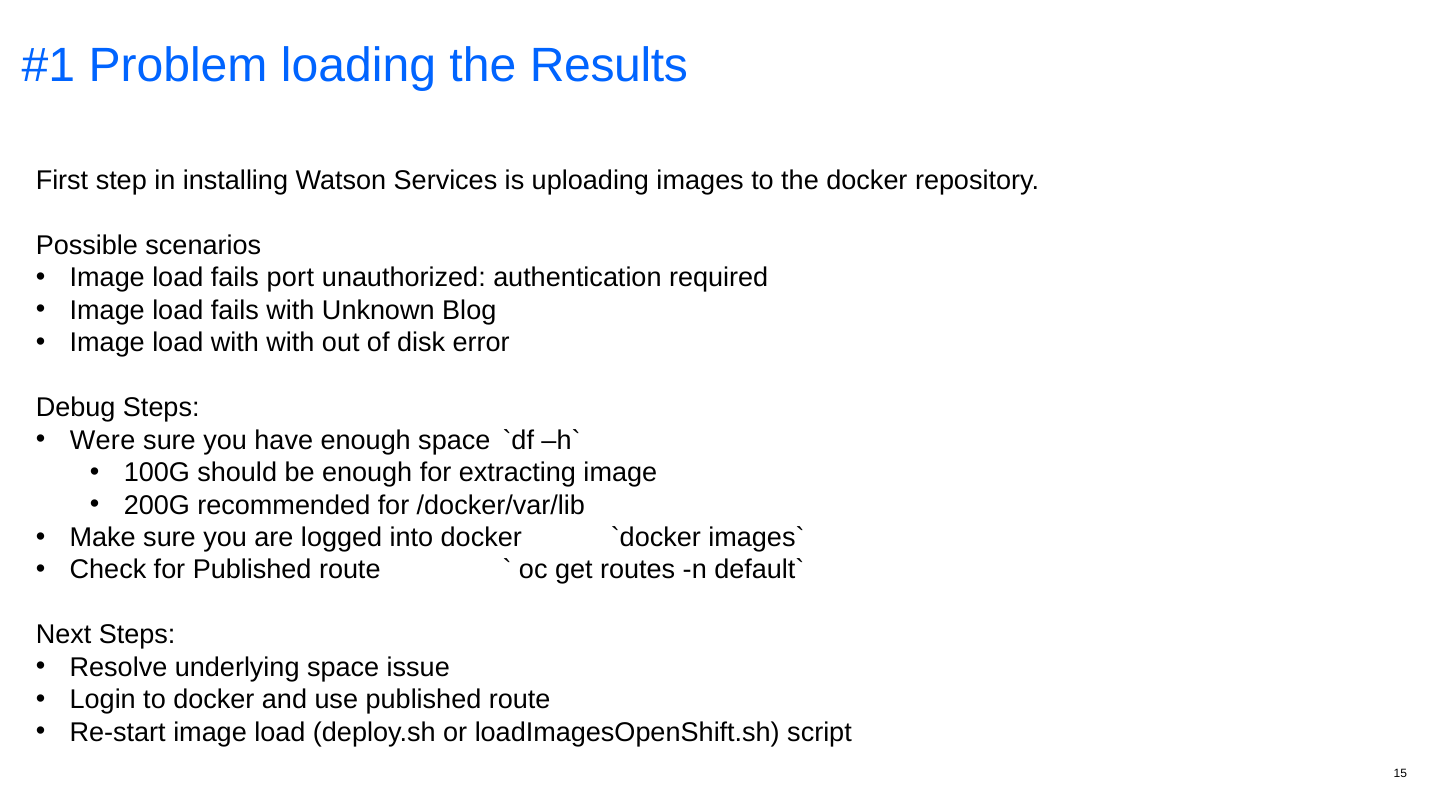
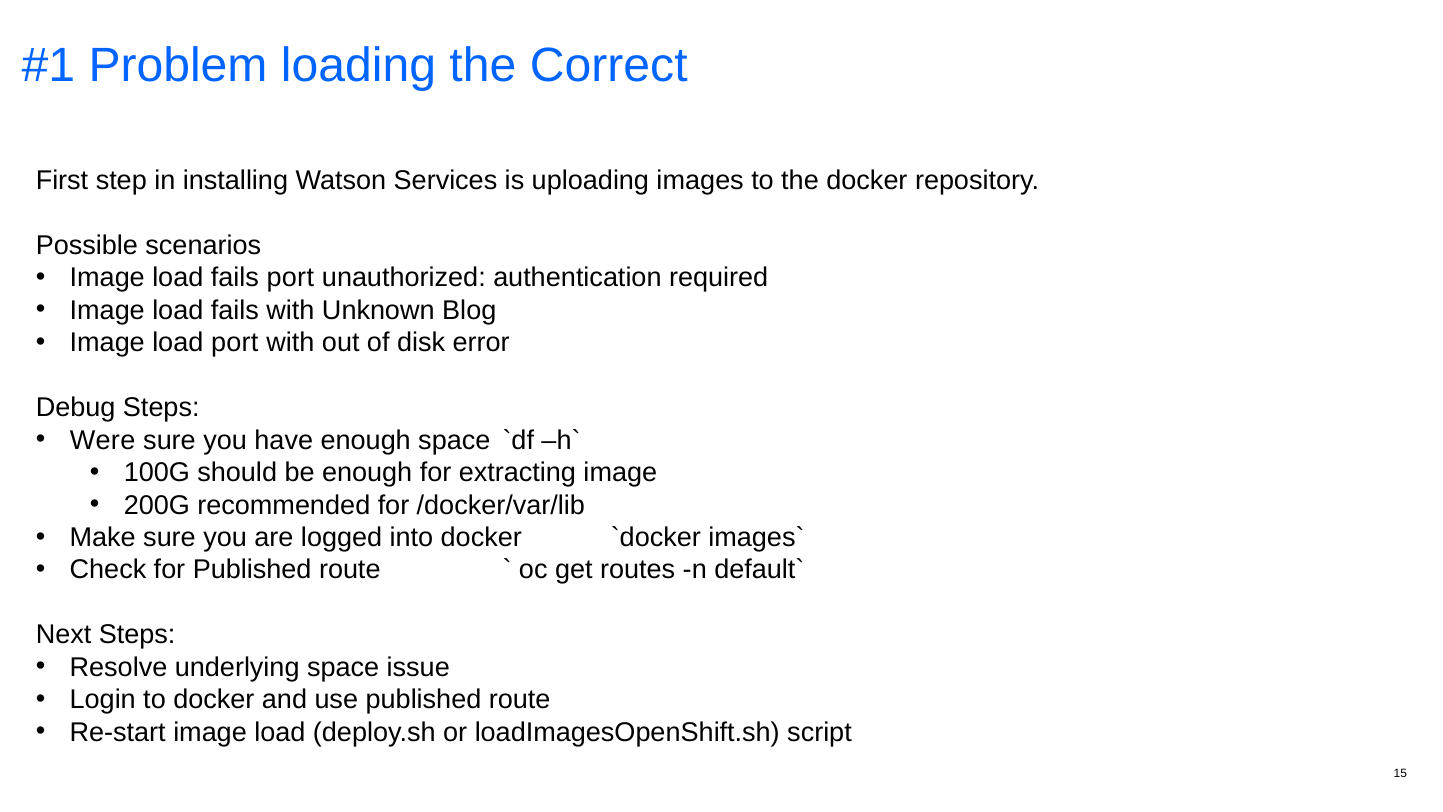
Results: Results -> Correct (609, 65)
load with: with -> port (235, 343)
